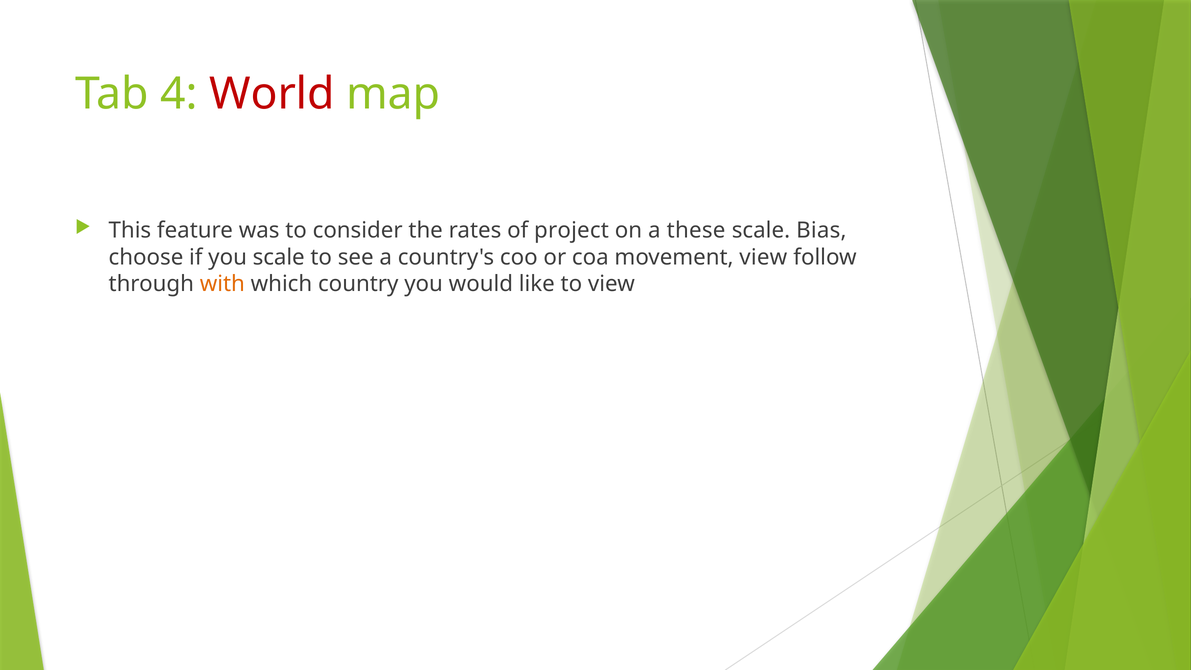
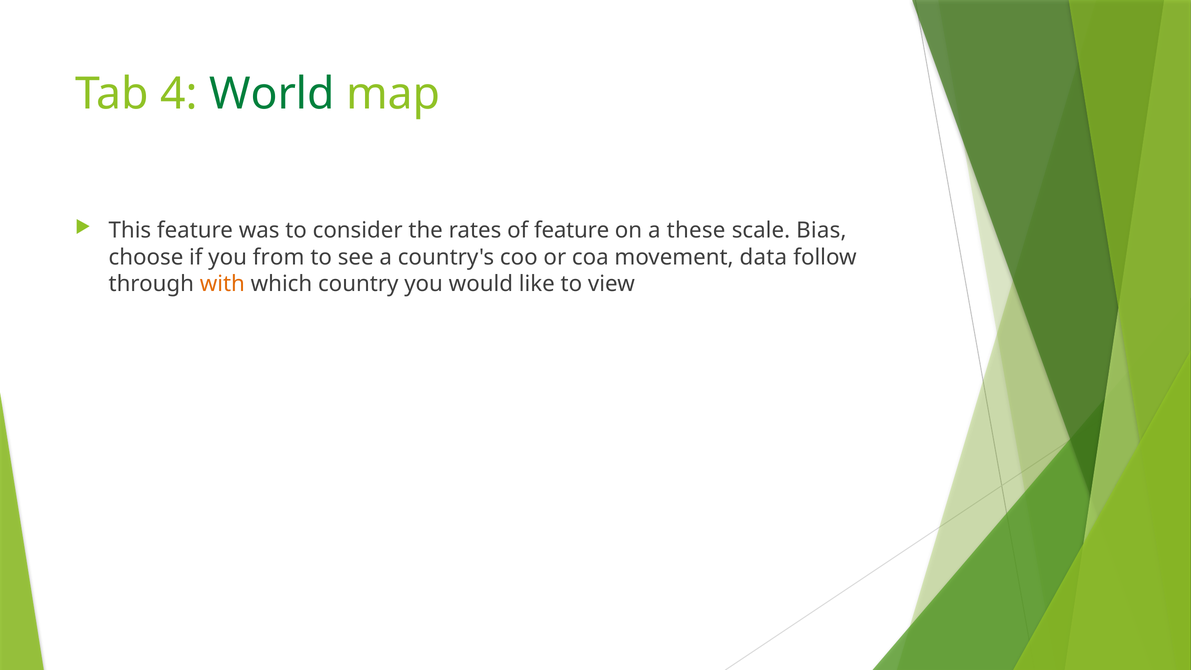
World colour: red -> green (272, 94)
of project: project -> feature (572, 230)
you scale: scale -> from (279, 257)
movement view: view -> data (763, 257)
